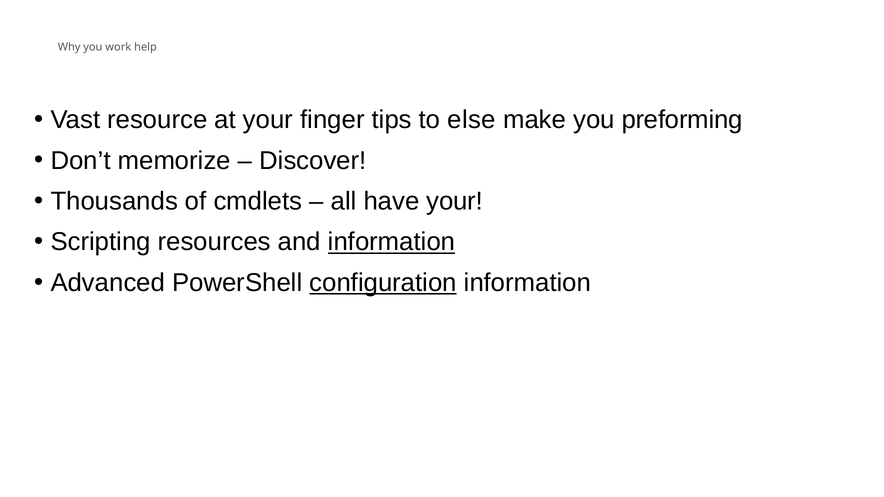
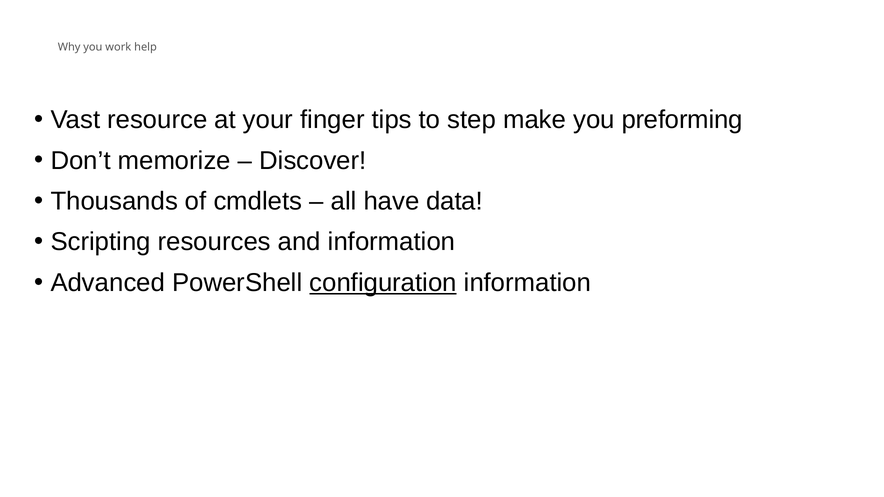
else: else -> step (472, 120)
have your: your -> data (455, 201)
information underline: present -> none (392, 242)
